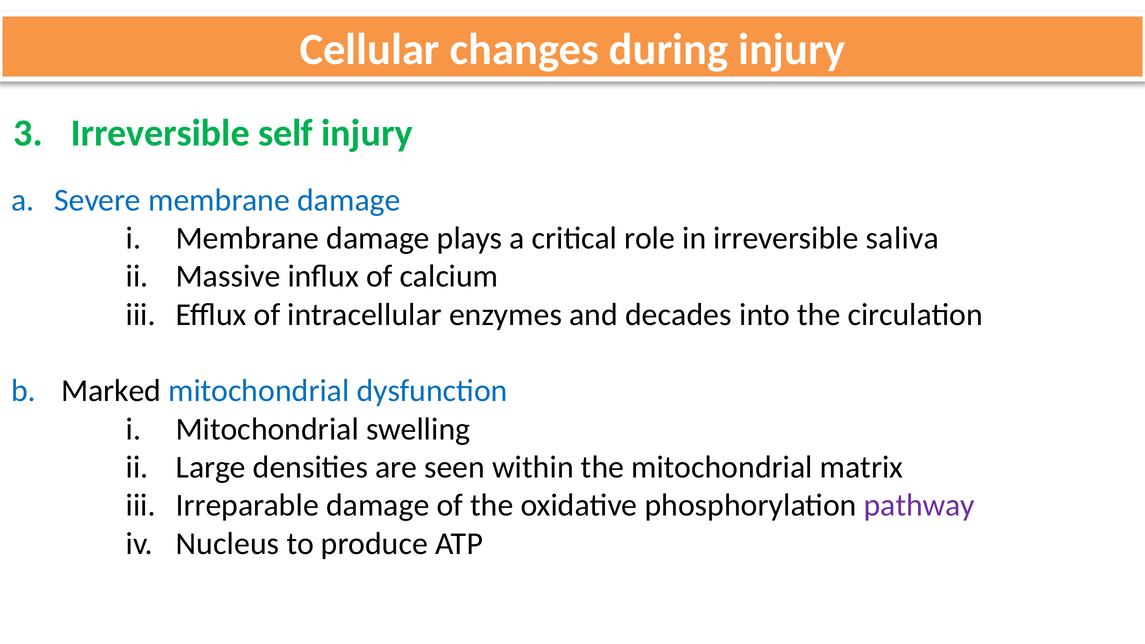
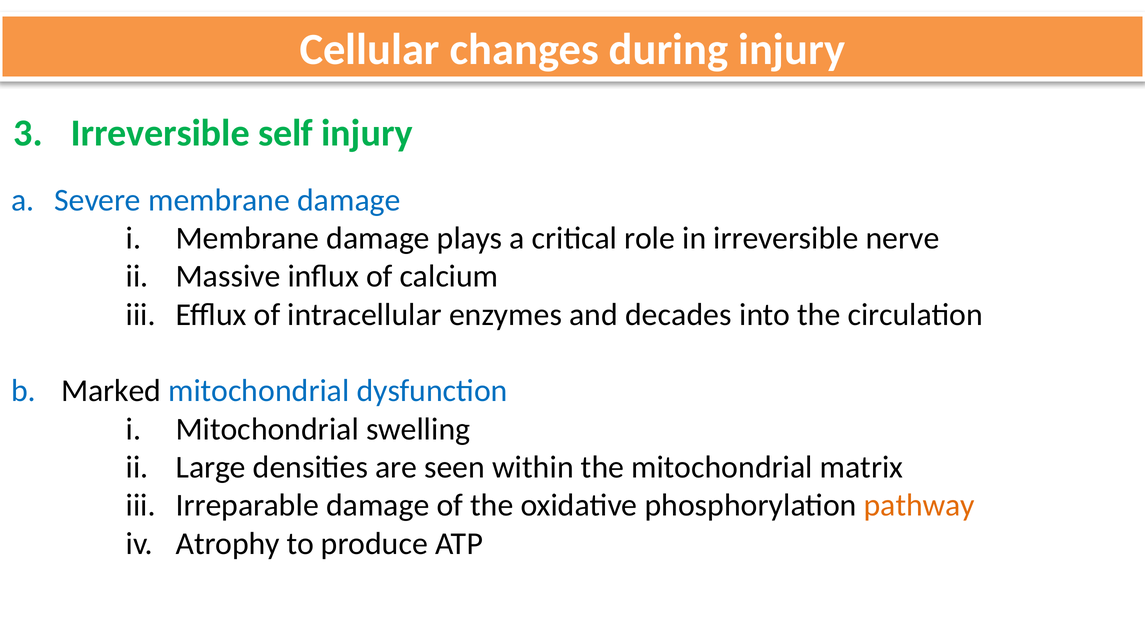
saliva: saliva -> nerve (903, 238)
pathway colour: purple -> orange (919, 506)
Nucleus: Nucleus -> Atrophy (228, 544)
